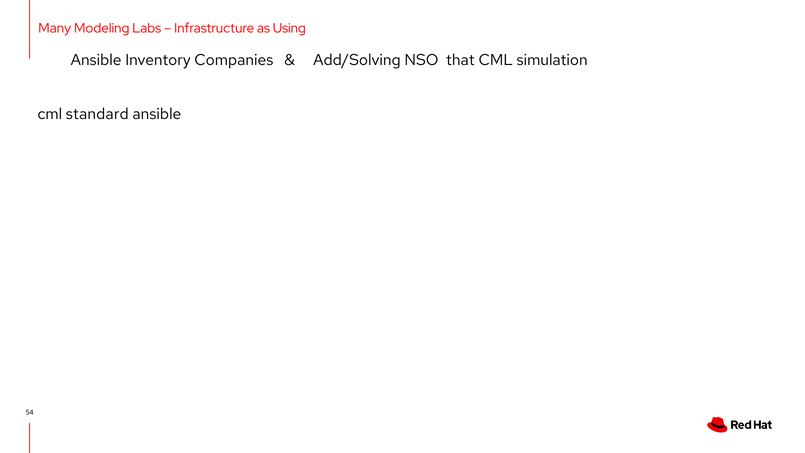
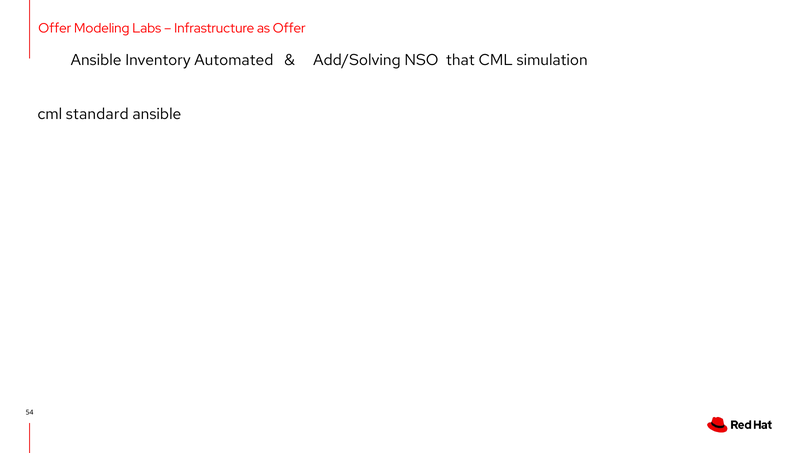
Many: Many -> Offer (55, 28)
as Using: Using -> Offer (289, 28)
Companies: Companies -> Automated (234, 60)
